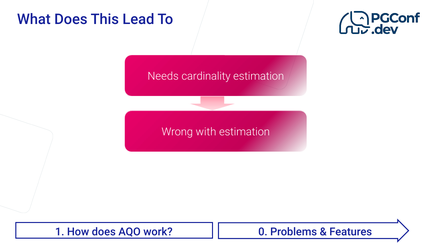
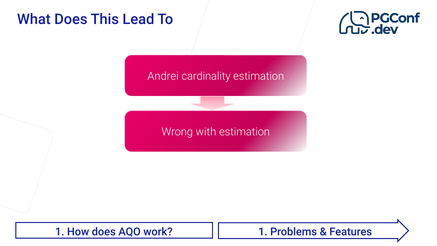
Needs: Needs -> Andrei (163, 76)
work 0: 0 -> 1 (263, 232)
